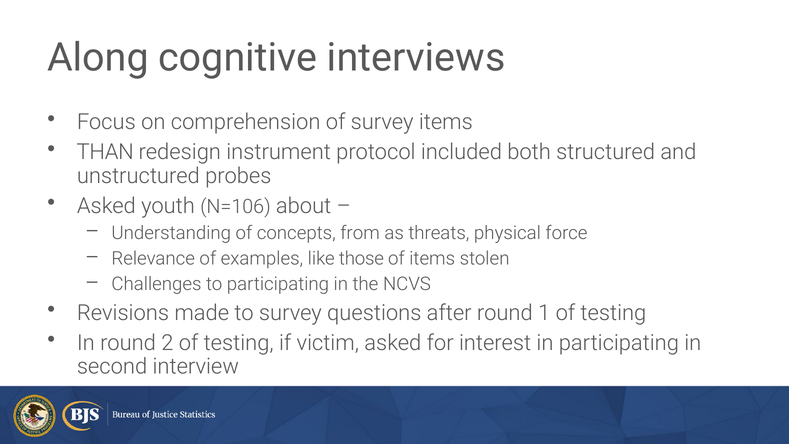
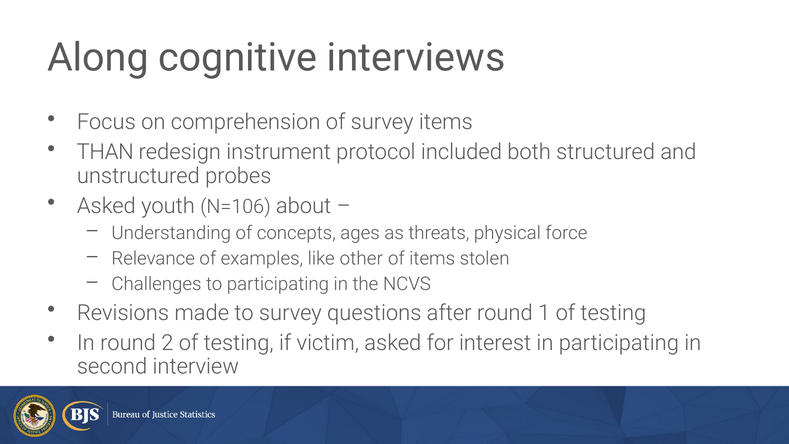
from: from -> ages (360, 233)
those: those -> other (361, 258)
